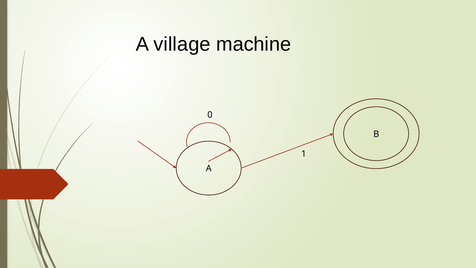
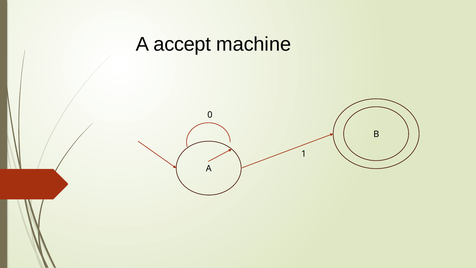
village: village -> accept (182, 44)
